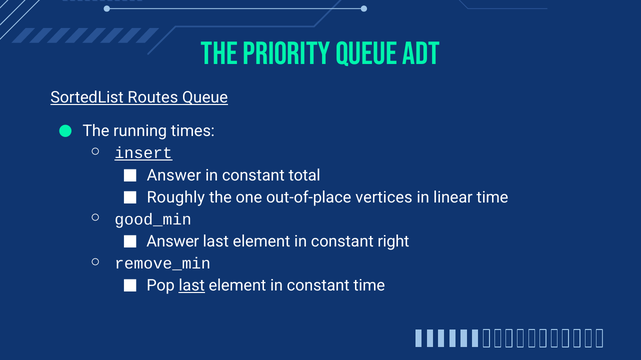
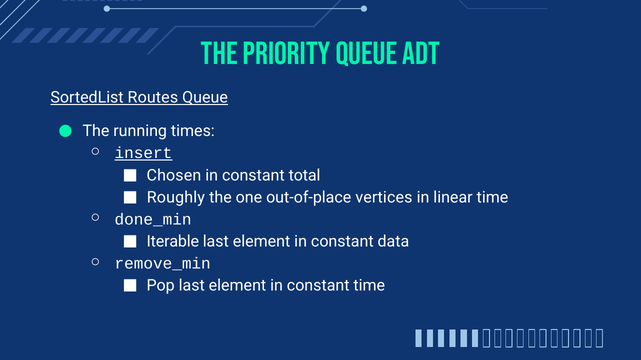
Answer: Answer -> Chosen (174, 176)
good_min: good_min -> done_min (153, 220)
Answer: Answer -> Iterable (173, 242)
right: right -> data (393, 242)
last underline: present -> none (192, 286)
